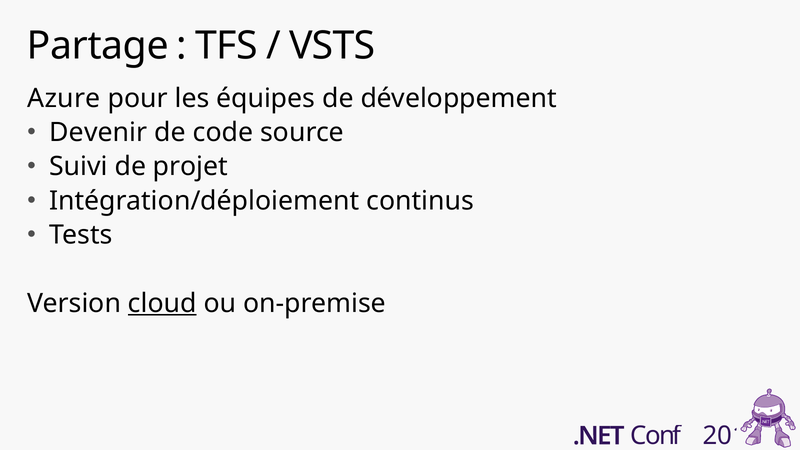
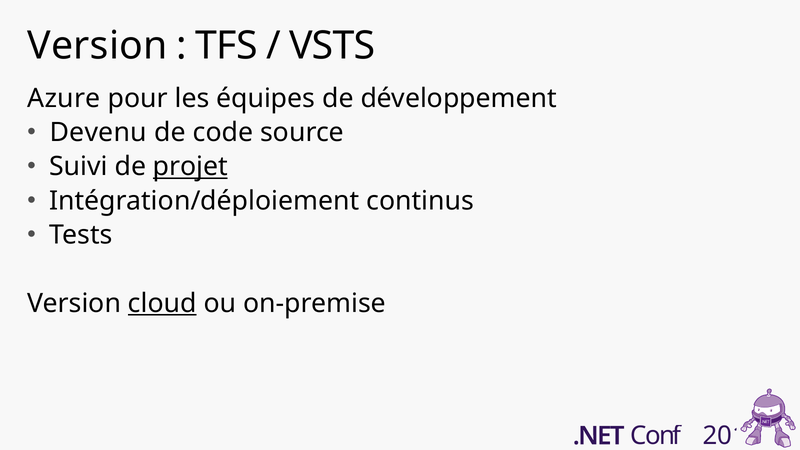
Partage: Partage -> Version (97, 46)
Devenir: Devenir -> Devenu (98, 132)
projet underline: none -> present (190, 167)
